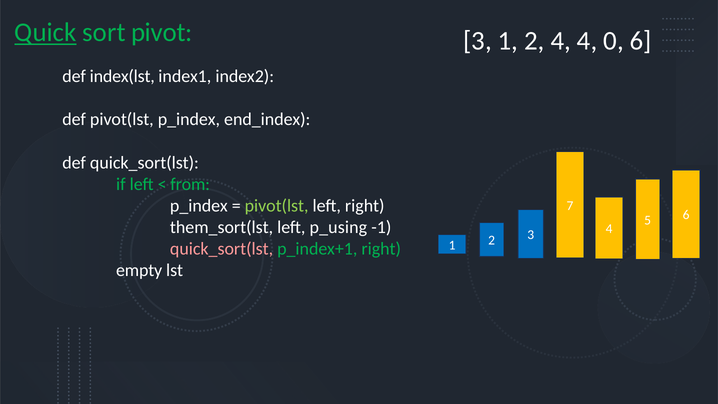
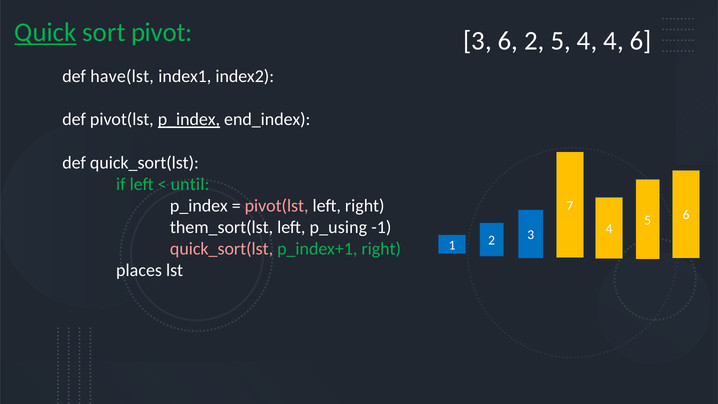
3 1: 1 -> 6 (508, 41)
4: 4 -> 5 (561, 41)
4 0: 0 -> 4 (614, 41)
index(lst: index(lst -> have(lst (122, 76)
p_index underline: none -> present (189, 120)
from: from -> until (190, 184)
pivot(lst colour: light green -> pink (277, 206)
empty: empty -> places (139, 270)
